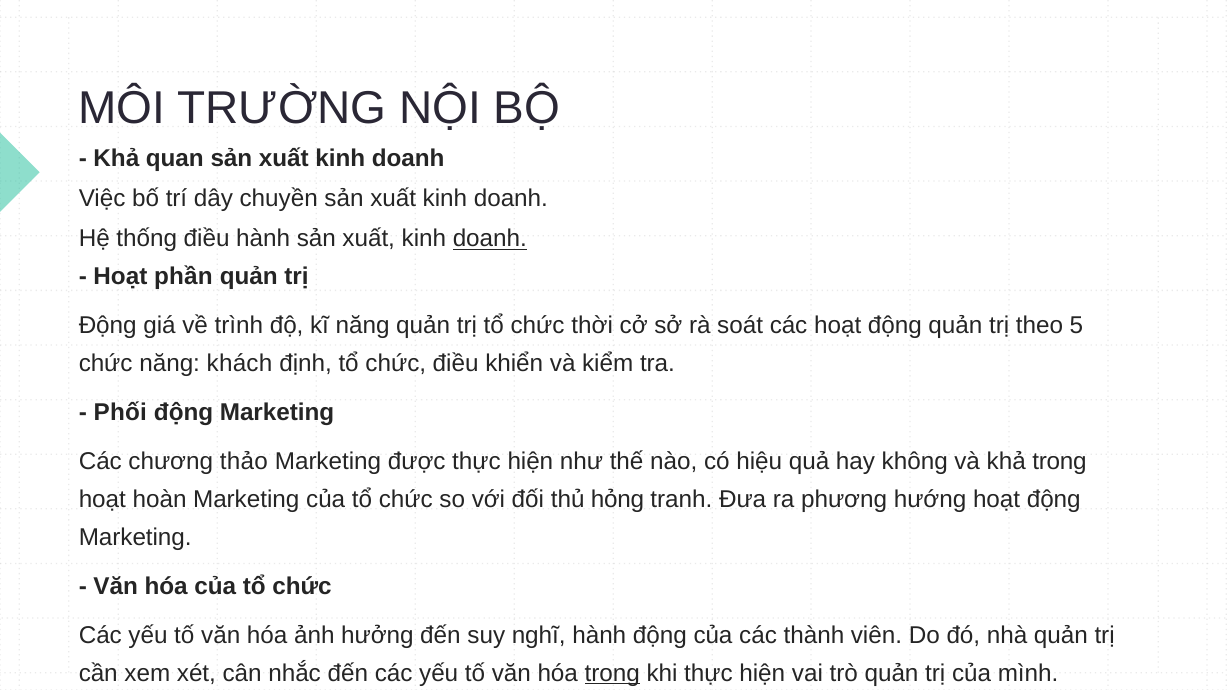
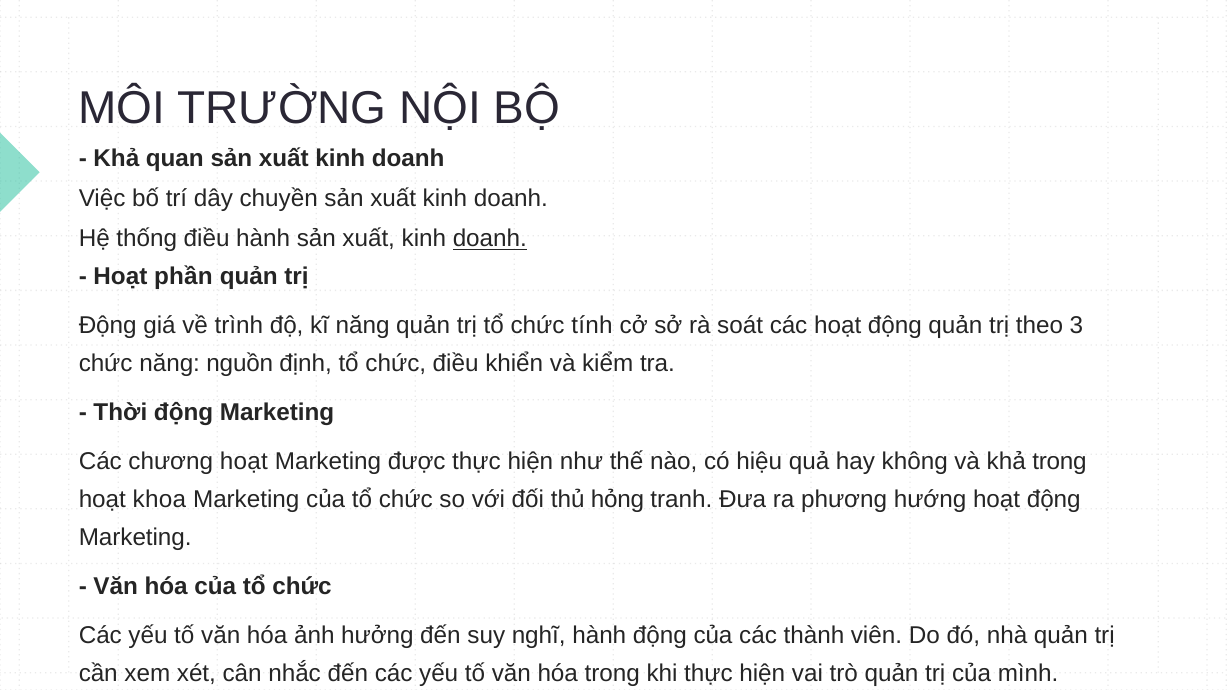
thời: thời -> tính (592, 326)
5: 5 -> 3 (1076, 326)
khách: khách -> nguồn (240, 364)
Phối: Phối -> Thời (120, 413)
chương thảo: thảo -> hoạt (244, 462)
hoàn: hoàn -> khoa (159, 500)
trong underline: present -> none (612, 674)
